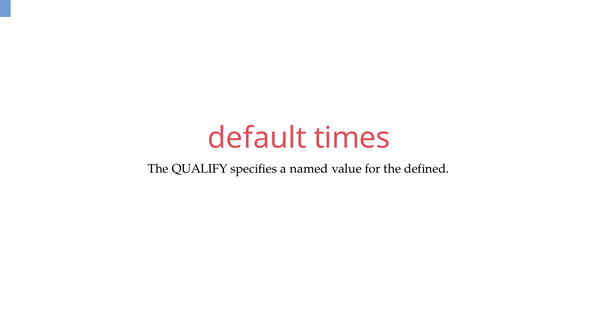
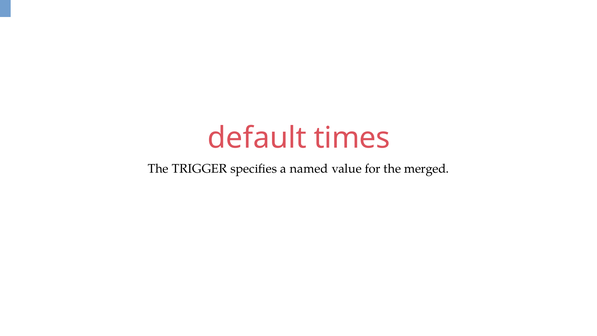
QUALIFY: QUALIFY -> TRIGGER (199, 169)
defined: defined -> merged (427, 169)
